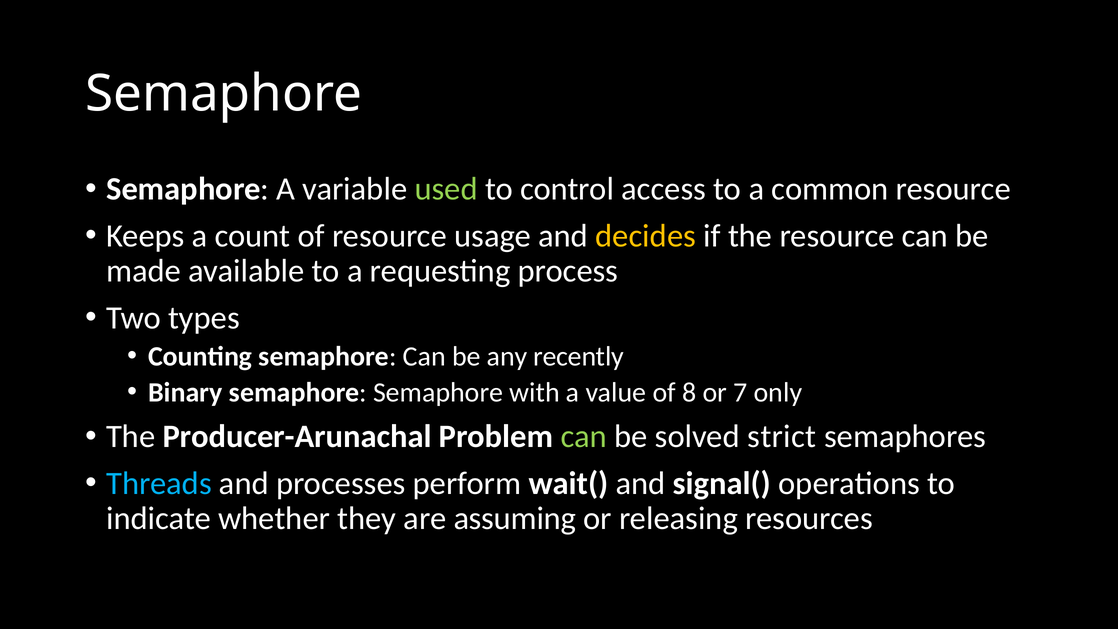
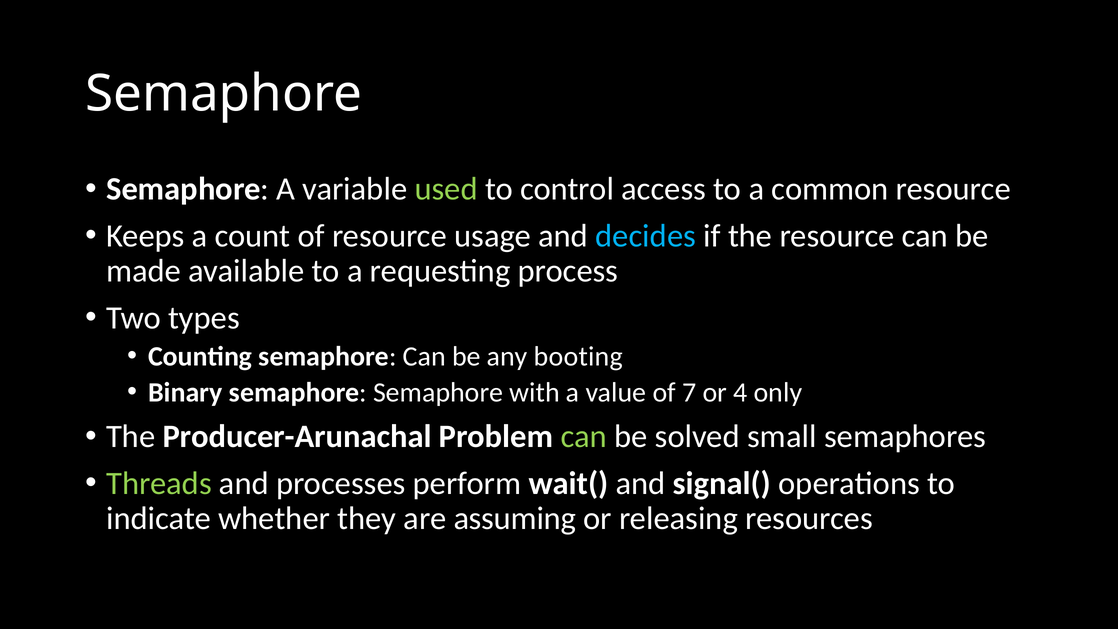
decides colour: yellow -> light blue (646, 236)
recently: recently -> booting (578, 356)
8: 8 -> 7 (689, 392)
7: 7 -> 4 (740, 392)
strict: strict -> small (782, 437)
Threads colour: light blue -> light green (159, 483)
